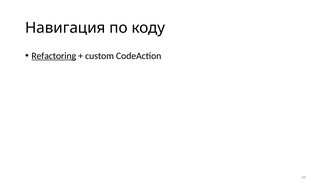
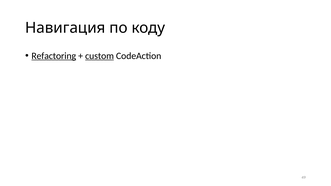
custom underline: none -> present (100, 56)
